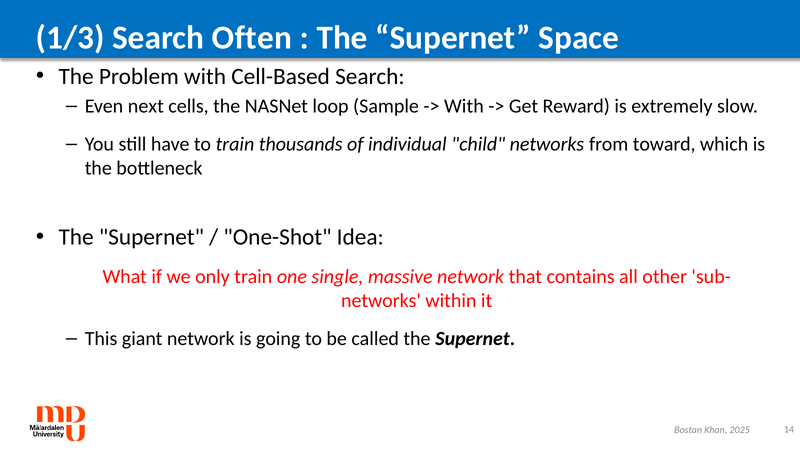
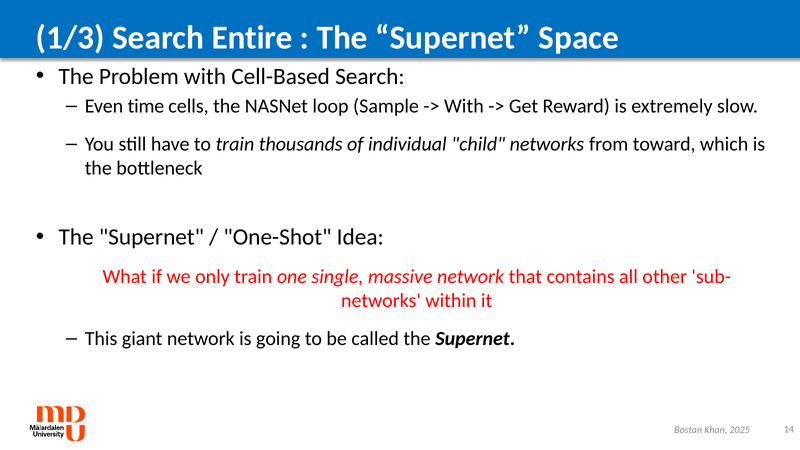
Often: Often -> Entire (252, 38)
next: next -> time (146, 106)
